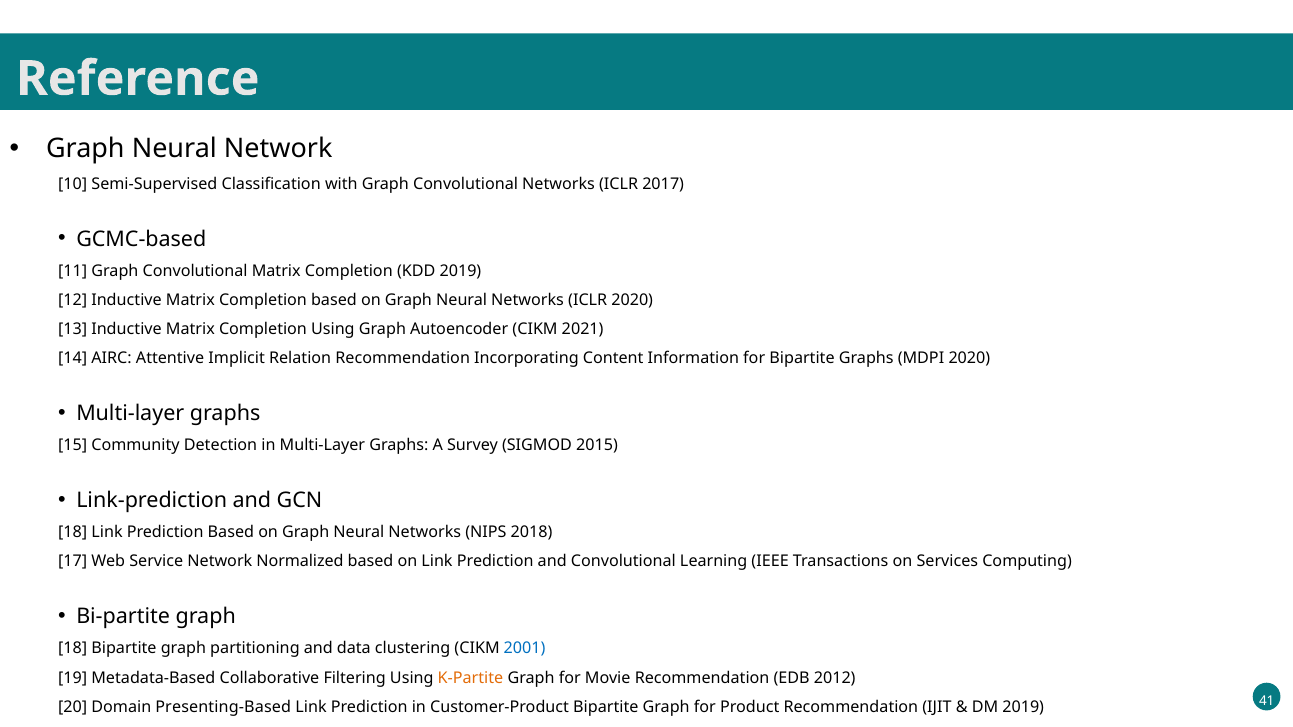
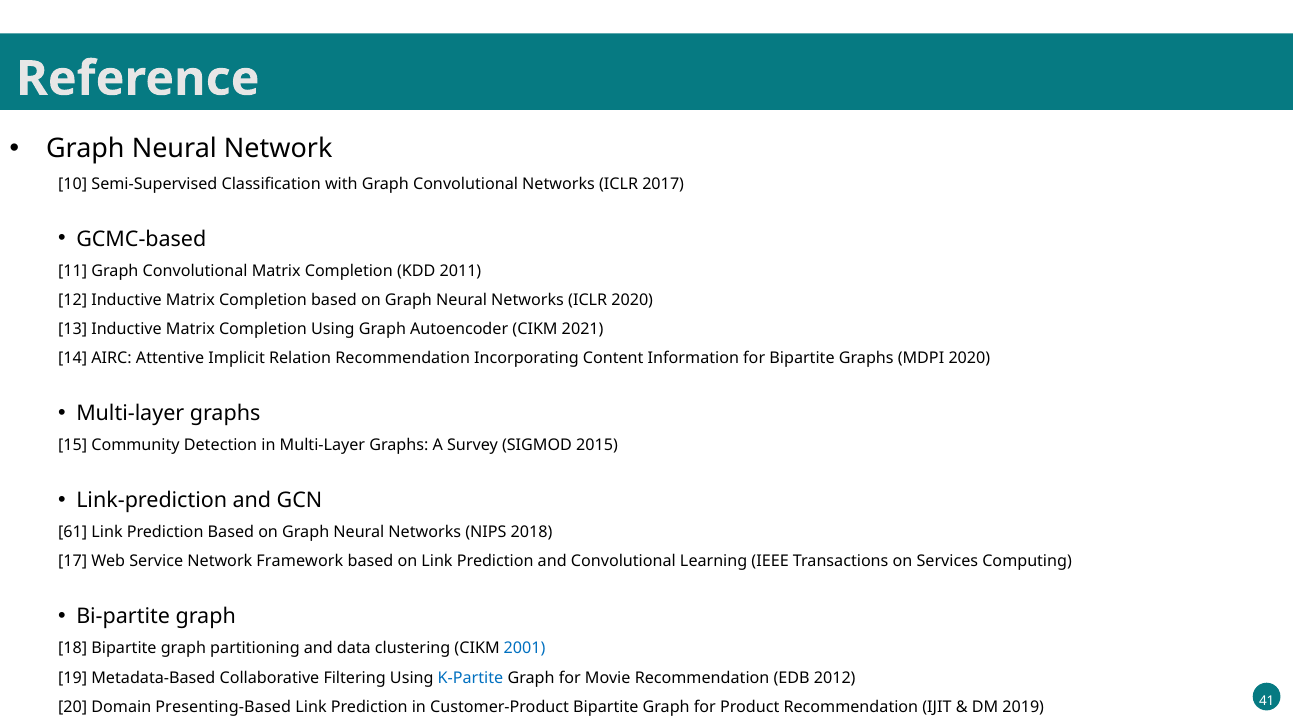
KDD 2019: 2019 -> 2011 (460, 271)
18: 18 -> 61 (73, 533)
Normalized: Normalized -> Framework (300, 562)
K-Partite colour: orange -> blue (471, 678)
